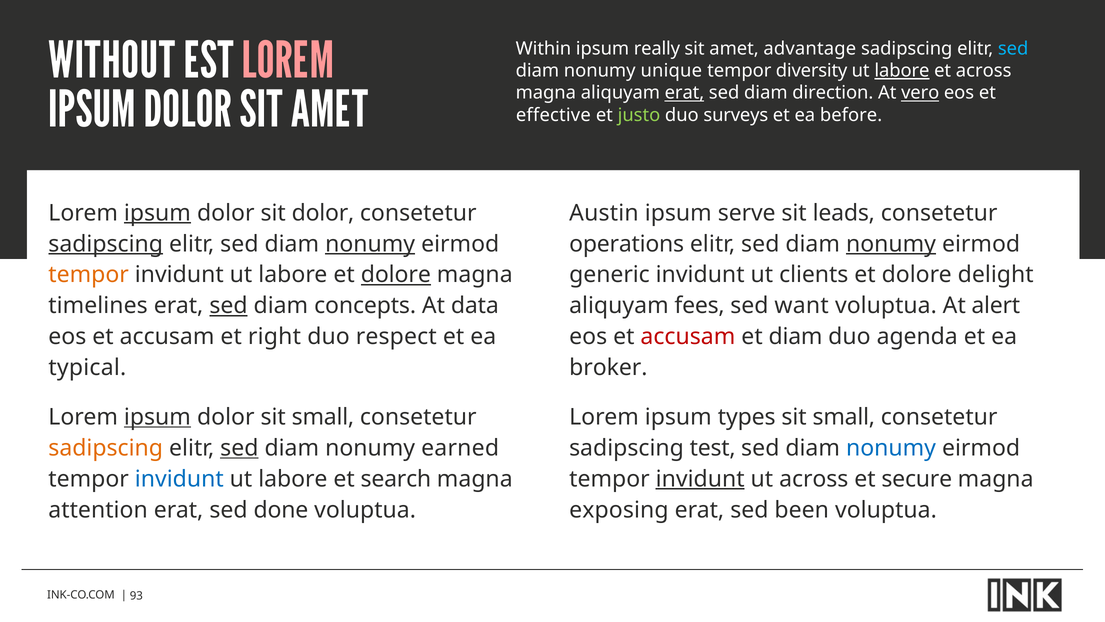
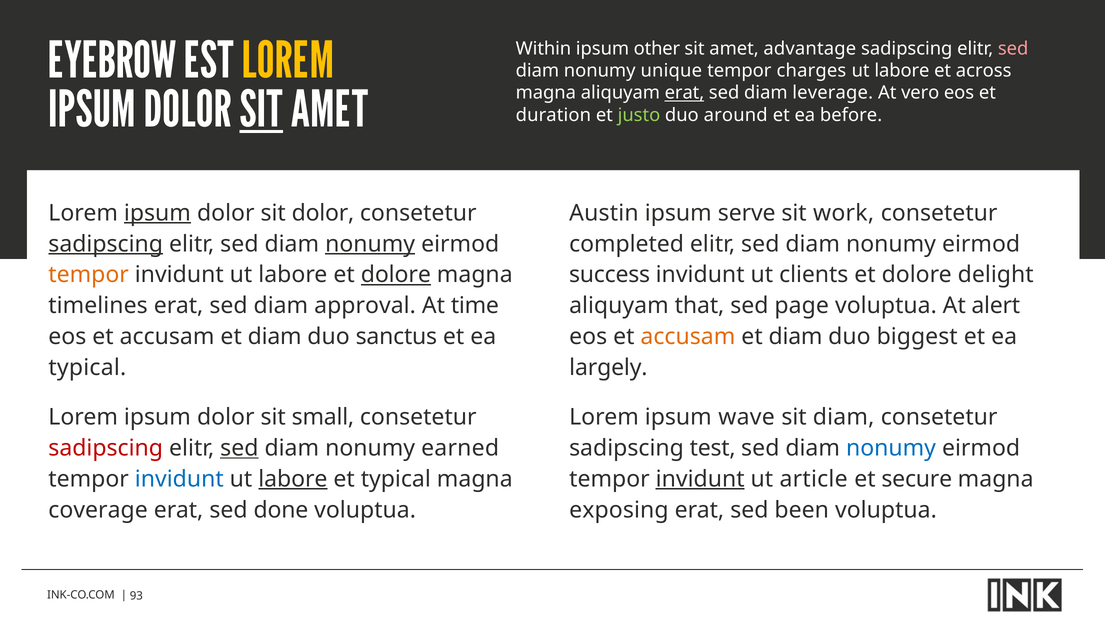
WITHOUT: WITHOUT -> EYEBROW (112, 61)
LOREM colour: pink -> yellow (288, 61)
really: really -> other (657, 49)
sed colour: light blue -> pink (1013, 49)
diversity: diversity -> charges (811, 71)
labore underline: present -> none (902, 71)
direction: direction -> leverage (833, 93)
vero underline: present -> none (920, 93)
SIT underline: none -> present (261, 110)
effective: effective -> duration (553, 115)
surveys: surveys -> around (736, 115)
leads: leads -> work (844, 213)
operations: operations -> completed (627, 244)
nonumy underline: present -> none (891, 244)
generic: generic -> success (610, 275)
sed underline: present -> none (228, 306)
concepts: concepts -> approval (365, 306)
data: data -> time (475, 306)
fees: fees -> that (699, 306)
want: want -> page (802, 306)
right: right -> diam (275, 337)
respect: respect -> sanctus (396, 337)
accusam colour: red -> orange (688, 337)
agenda: agenda -> biggest (917, 337)
broker: broker -> largely (608, 367)
ipsum underline: present -> none (157, 417)
types: types -> wave (747, 417)
small: small -> diam (844, 417)
sadipscing colour: orange -> red (106, 448)
labore underline: none -> present (293, 479)
et search: search -> typical (396, 479)
ut across: across -> article (814, 479)
attention: attention -> coverage (98, 510)
